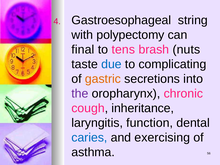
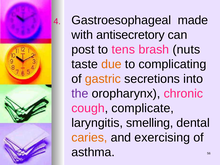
string: string -> made (193, 20)
polypectomy: polypectomy -> antisecretory (130, 35)
final: final -> post (83, 50)
due colour: blue -> orange (111, 64)
inheritance: inheritance -> complicate (143, 108)
function: function -> smelling (150, 123)
caries colour: blue -> orange (89, 138)
